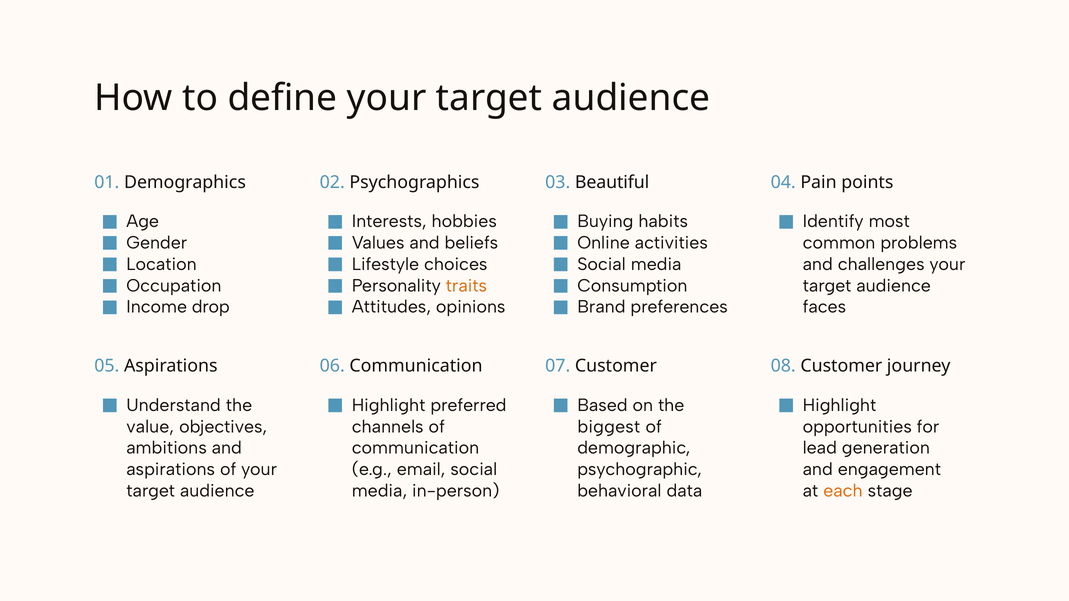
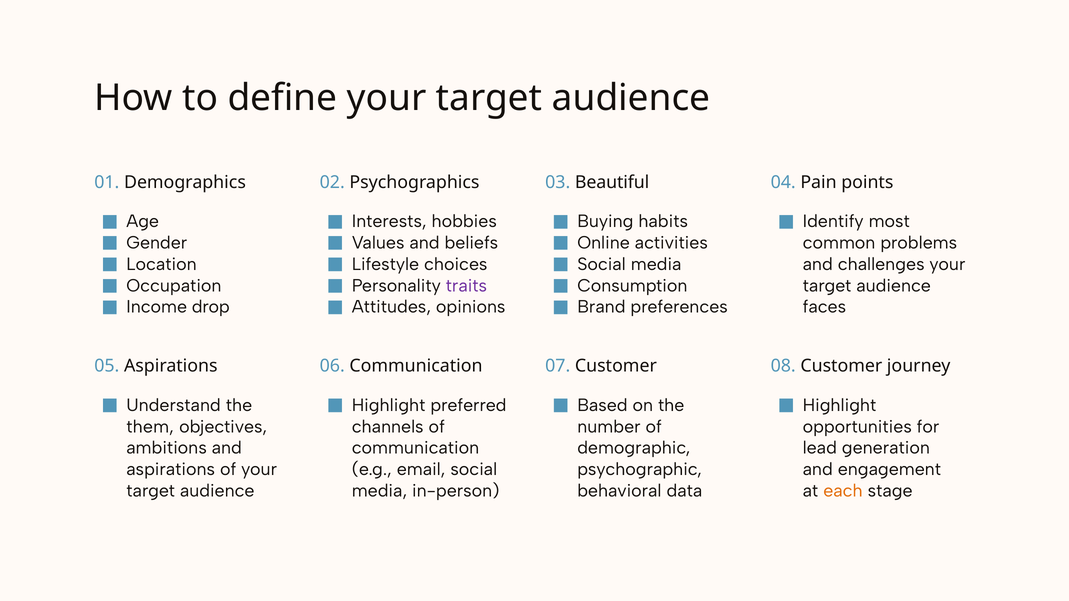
traits colour: orange -> purple (466, 286)
value: value -> them (150, 427)
biggest: biggest -> number (609, 427)
